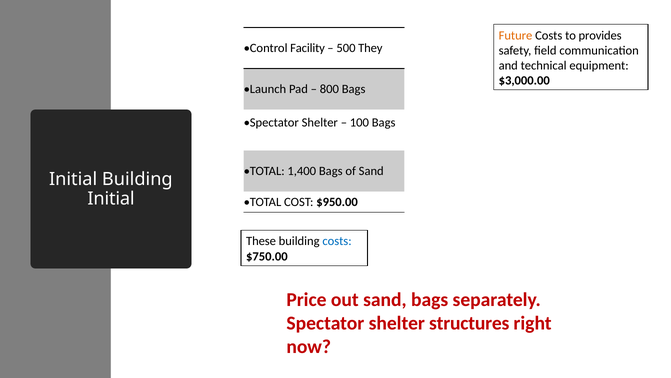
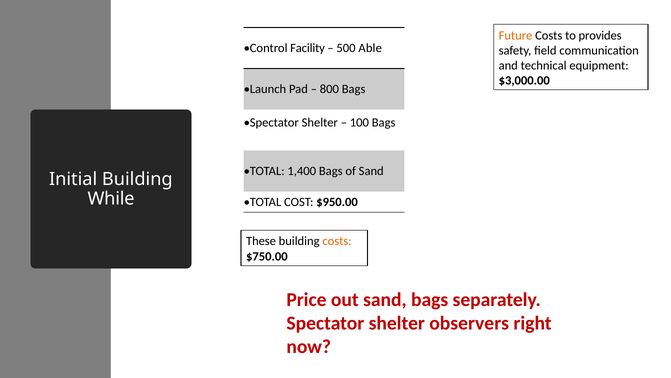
They: They -> Able (370, 48)
Initial: Initial -> While (111, 198)
costs colour: blue -> orange (337, 241)
structures: structures -> observers (469, 323)
